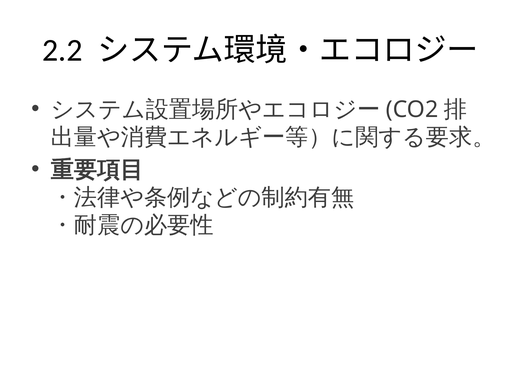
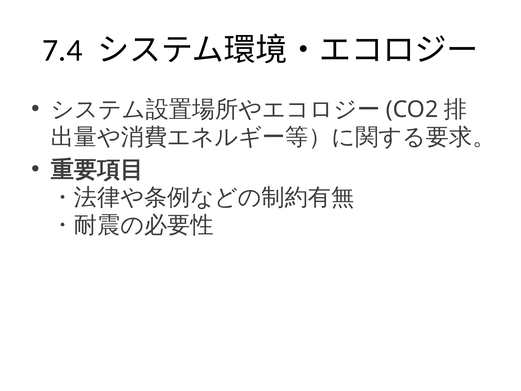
2.2: 2.2 -> 7.4 (62, 50)
